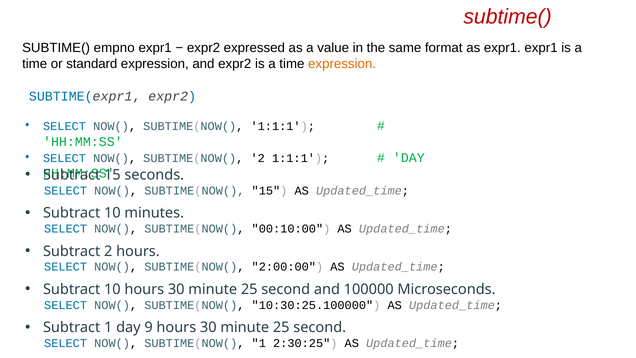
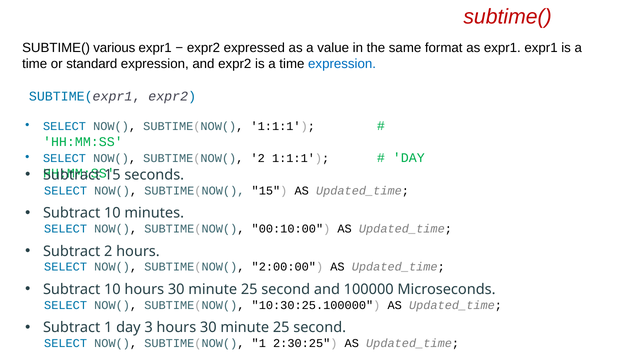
empno: empno -> various (114, 48)
expression colour: orange -> blue (342, 64)
9: 9 -> 3 (149, 327)
